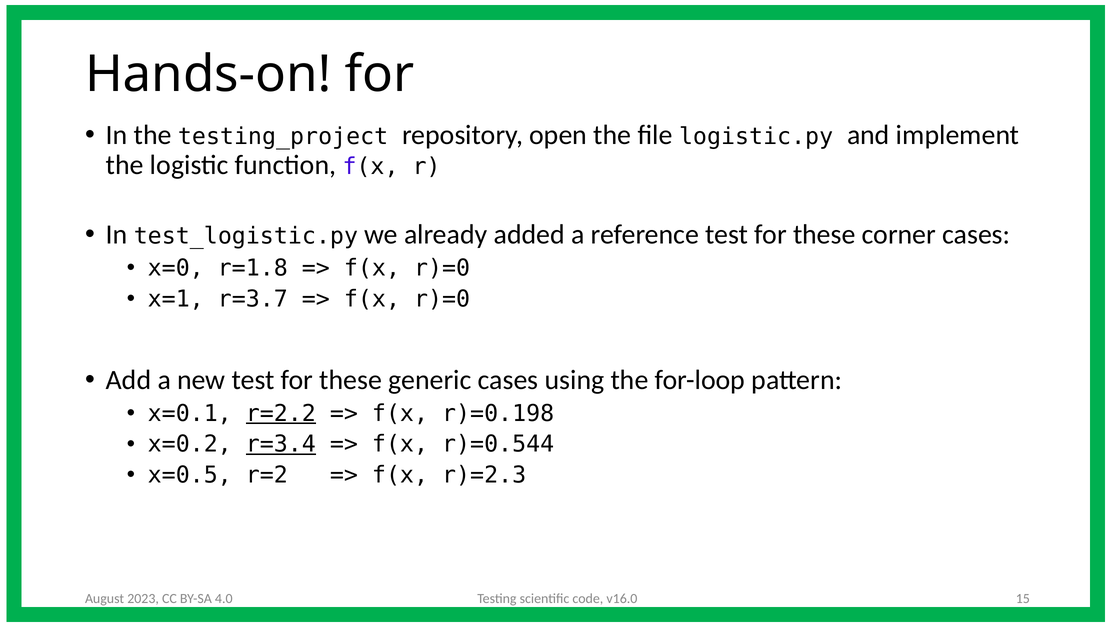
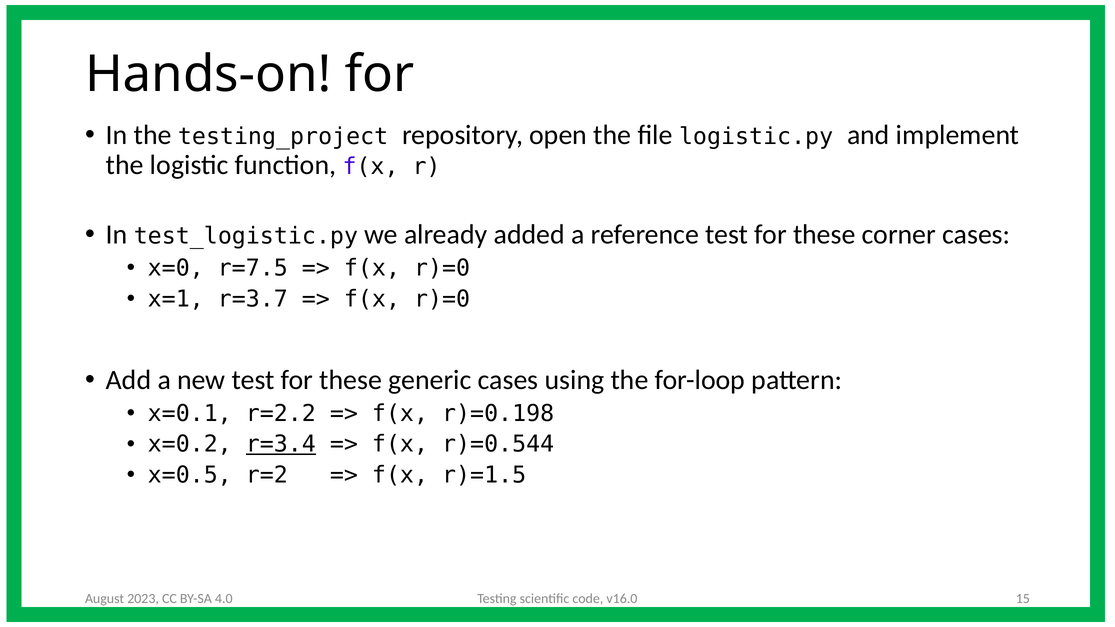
r=1.8: r=1.8 -> r=7.5 (253, 268)
r=2.2 underline: present -> none (281, 414)
r)=2.3: r)=2.3 -> r)=1.5 (484, 475)
